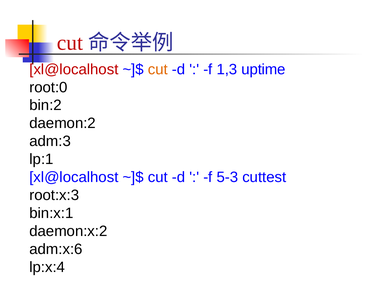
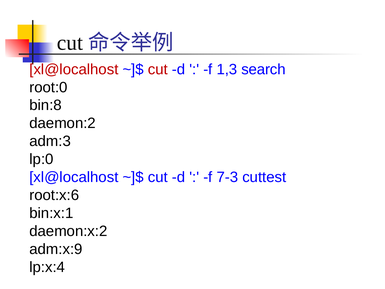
cut colour: red -> black (70, 43)
cut colour: orange -> red (158, 69)
uptime: uptime -> search (263, 69)
bin:2: bin:2 -> bin:8 (46, 105)
lp:1: lp:1 -> lp:0 (41, 159)
5-3: 5-3 -> 7-3 (227, 177)
root:x:3: root:x:3 -> root:x:6 (54, 195)
adm:x:6: adm:x:6 -> adm:x:9 (56, 249)
